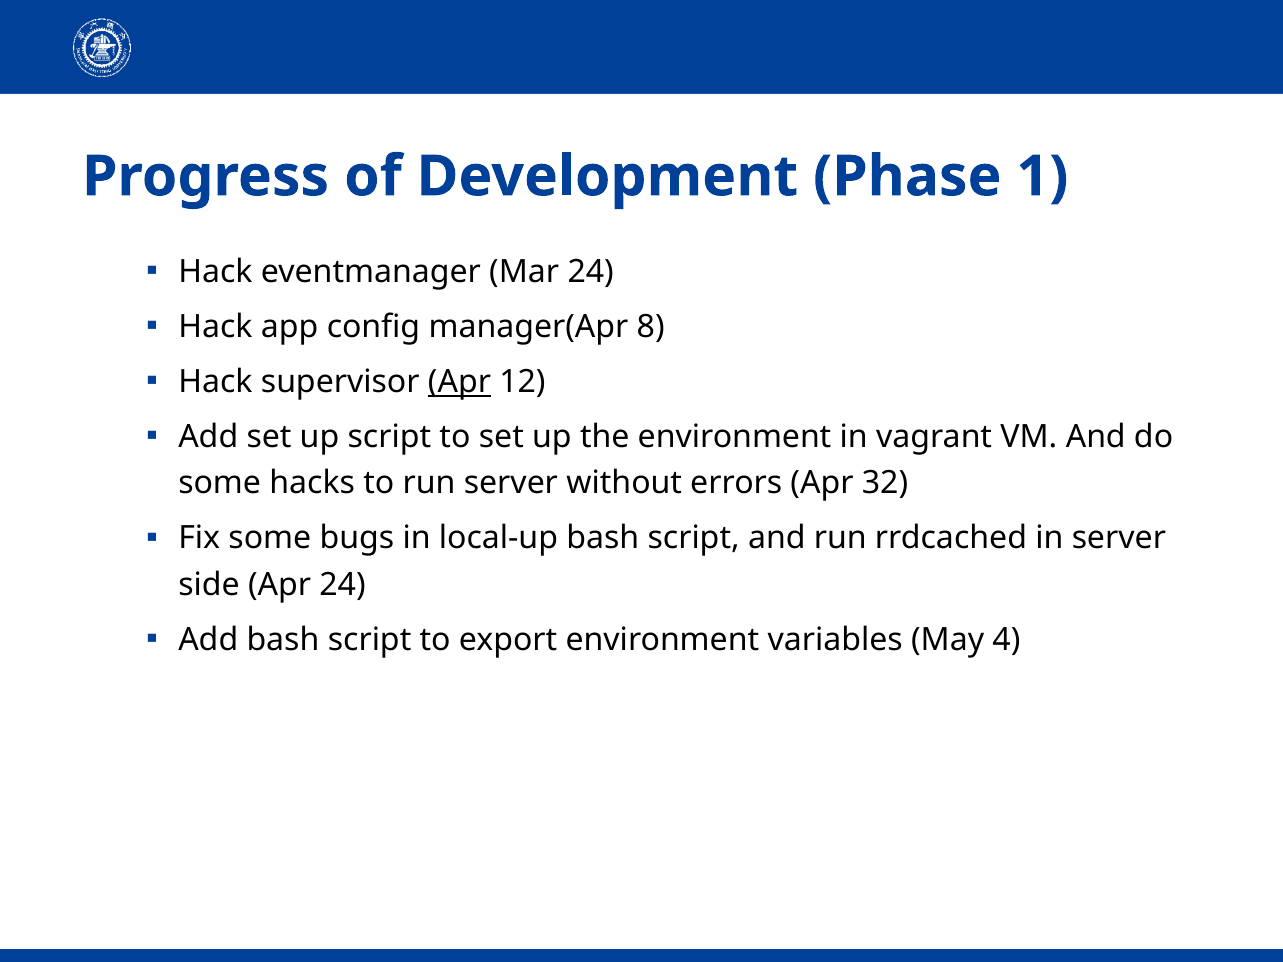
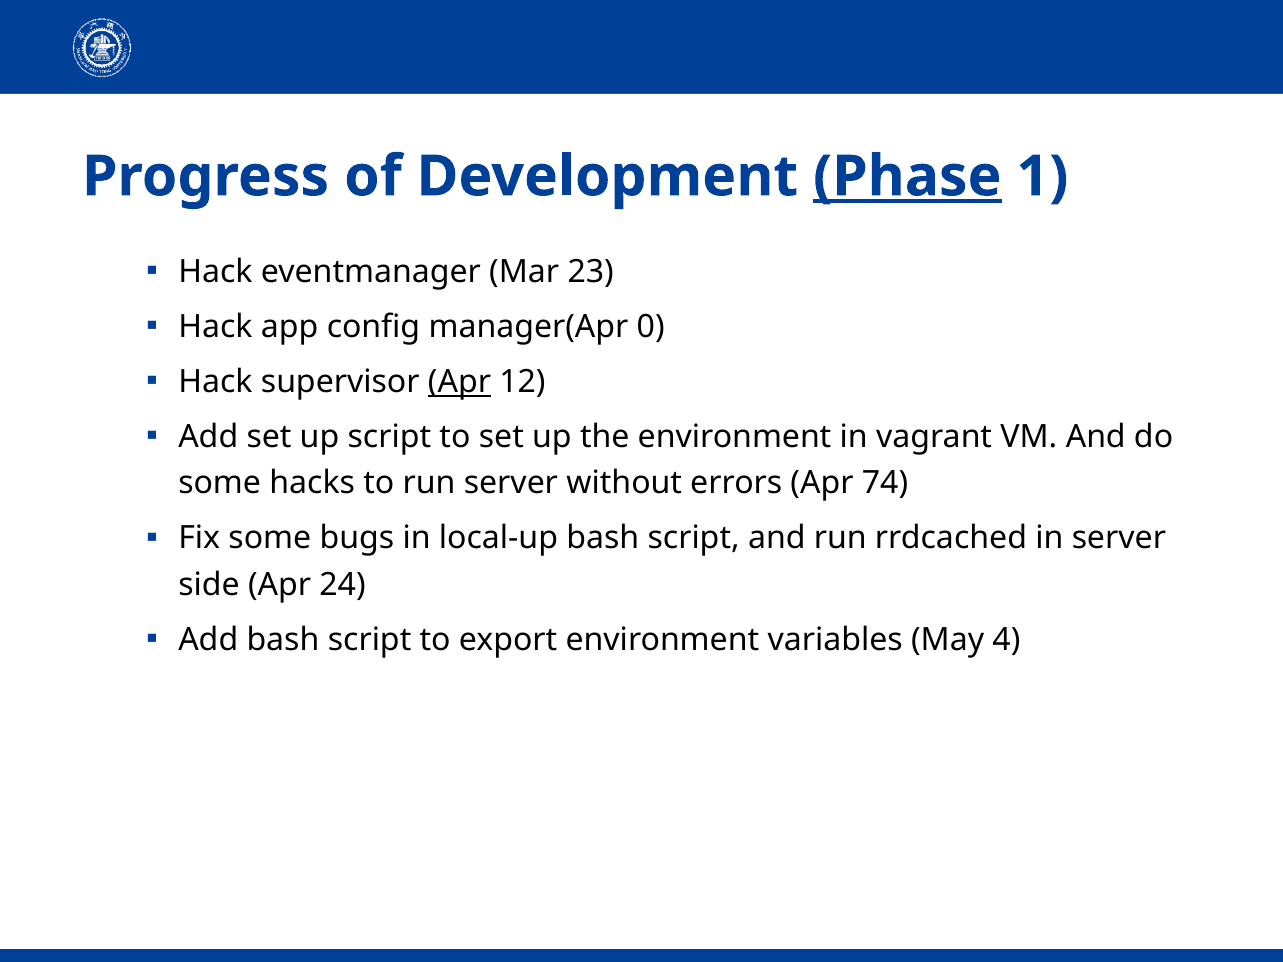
Phase underline: none -> present (907, 177)
Mar 24: 24 -> 23 (591, 272)
8: 8 -> 0 (651, 327)
32: 32 -> 74 (885, 483)
